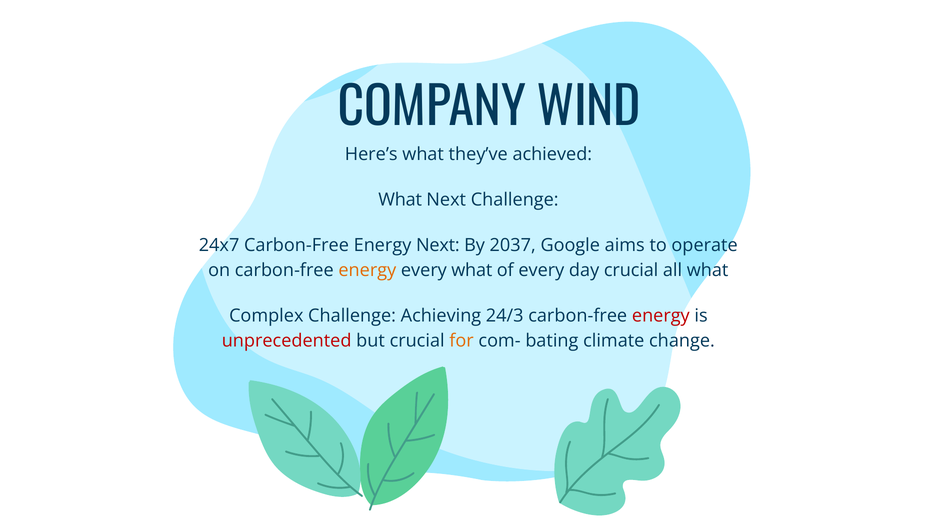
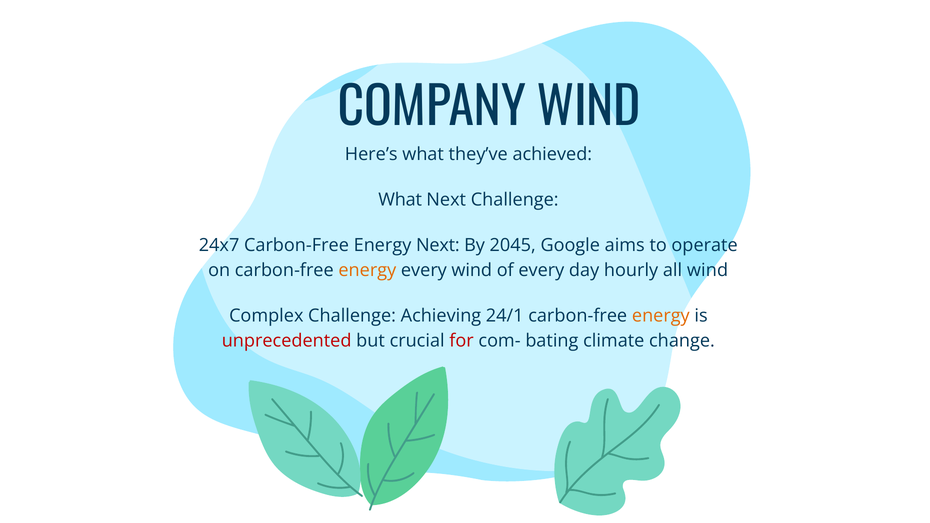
2037: 2037 -> 2045 (513, 246)
every what: what -> wind (472, 271)
day crucial: crucial -> hourly (631, 271)
all what: what -> wind (708, 271)
24/3: 24/3 -> 24/1 (505, 316)
energy colour: red -> orange (661, 316)
for colour: orange -> red (462, 341)
